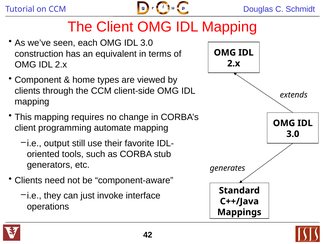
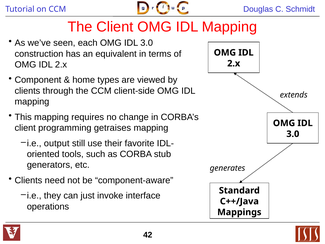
automate: automate -> getraises (113, 128)
